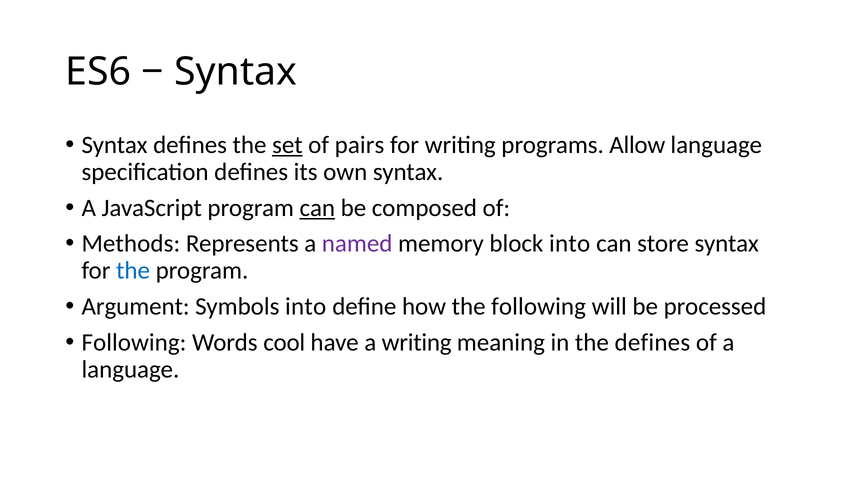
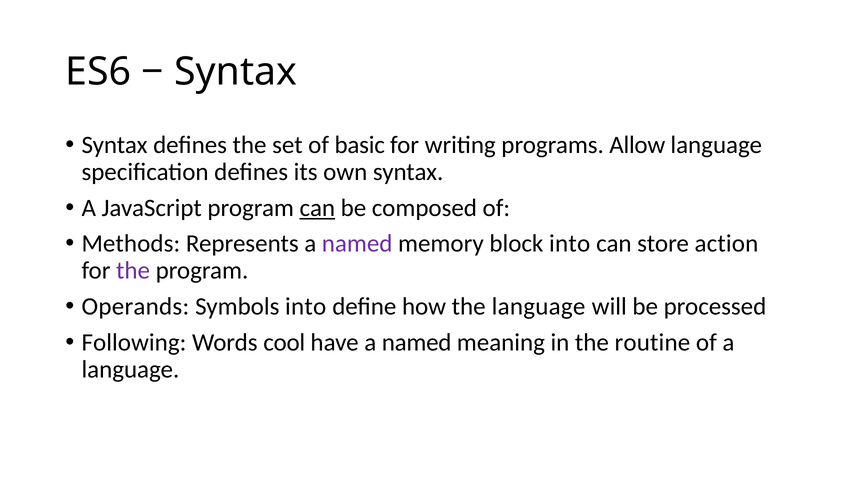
set underline: present -> none (287, 145)
pairs: pairs -> basic (360, 145)
store syntax: syntax -> action (726, 244)
the colour: blue -> purple (133, 271)
Argument: Argument -> Operands (135, 307)
the following: following -> language (539, 307)
have a writing: writing -> named (417, 343)
the defines: defines -> routine (652, 343)
